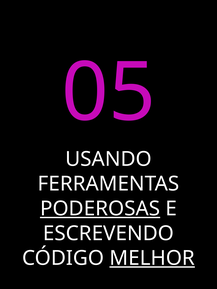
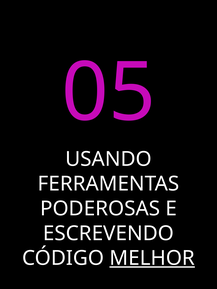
PODEROSAS underline: present -> none (100, 209)
